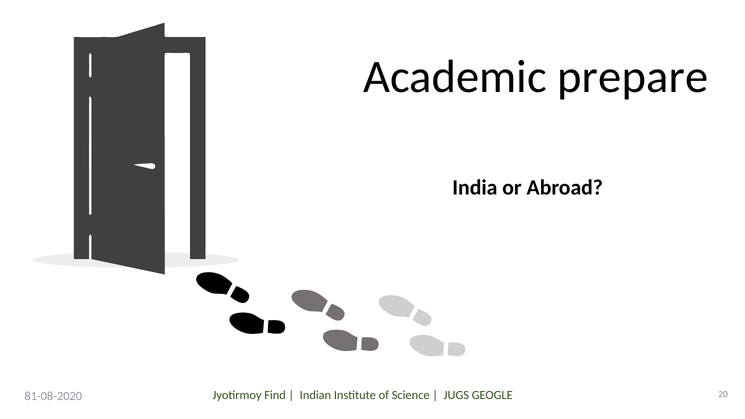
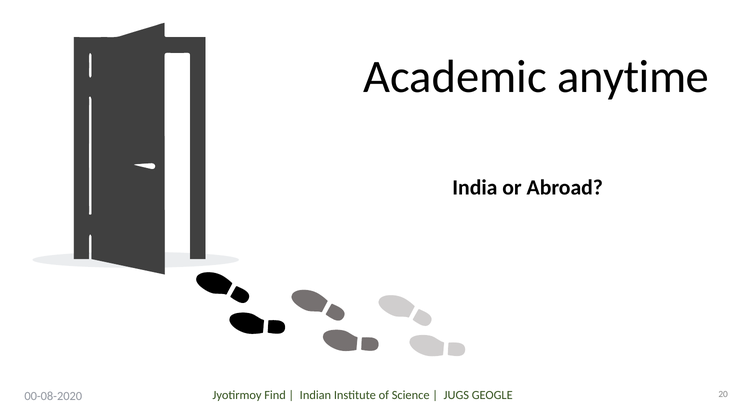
prepare: prepare -> anytime (633, 77)
81-08-2020: 81-08-2020 -> 00-08-2020 (53, 396)
